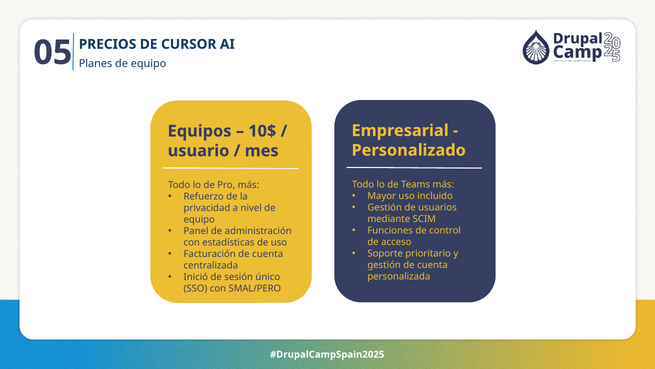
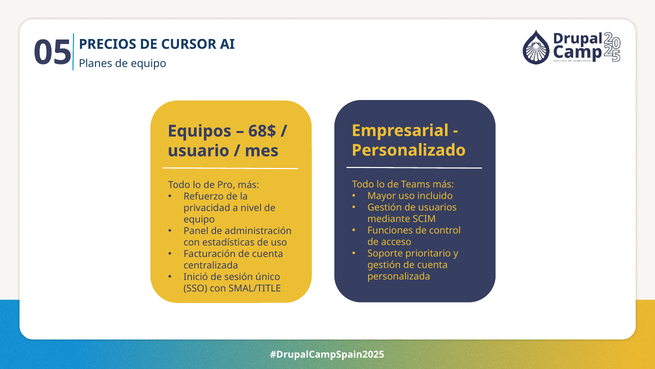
10$: 10$ -> 68$ (262, 131)
SMAL/PERO: SMAL/PERO -> SMAL/TITLE (255, 288)
